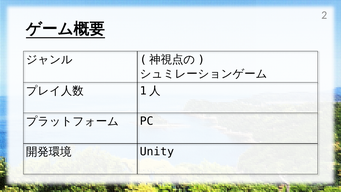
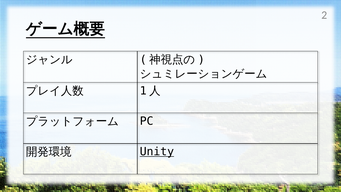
Unity underline: none -> present (157, 151)
